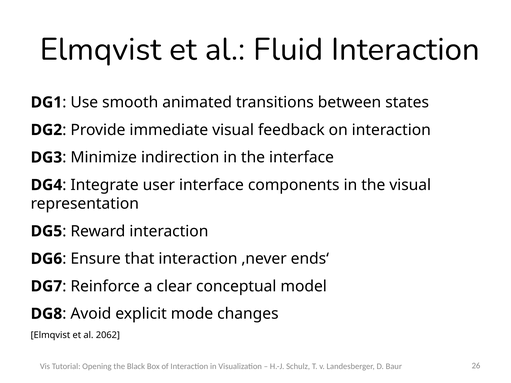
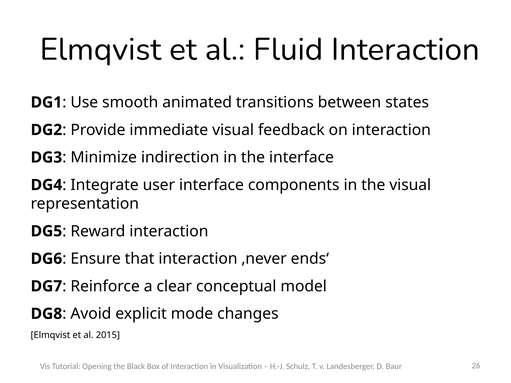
2062: 2062 -> 2015 (108, 335)
